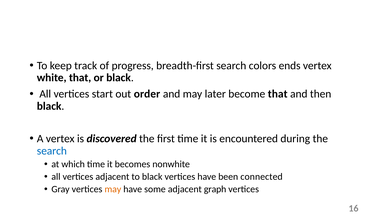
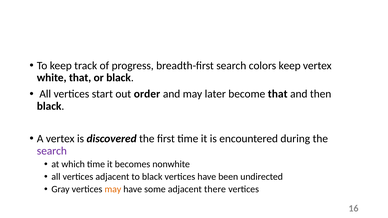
colors ends: ends -> keep (290, 66)
search colour: blue -> purple (52, 151)
connected: connected -> undirected (262, 177)
graph: graph -> there (215, 189)
